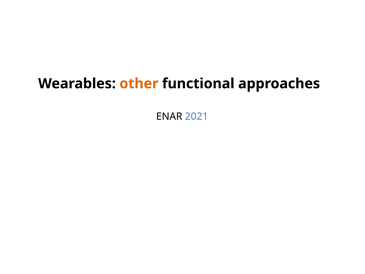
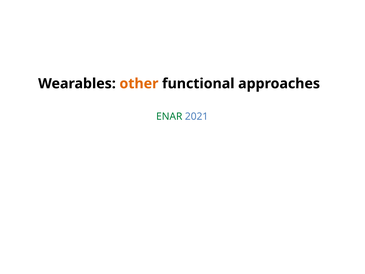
ENAR colour: black -> green (169, 116)
